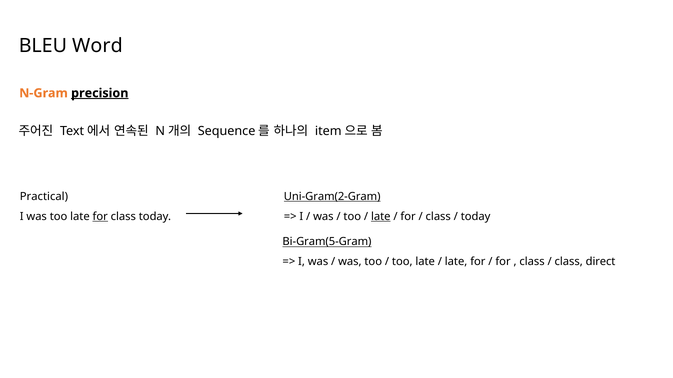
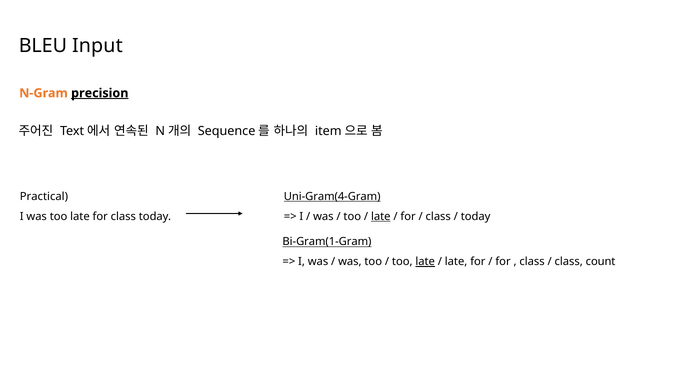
Word: Word -> Input (97, 46)
Uni-Gram(2-Gram: Uni-Gram(2-Gram -> Uni-Gram(4-Gram (332, 197)
for underline: present -> none (100, 217)
Bi-Gram(5-Gram: Bi-Gram(5-Gram -> Bi-Gram(1-Gram (327, 242)
late underline: none -> present (425, 262)
direct: direct -> count (601, 262)
